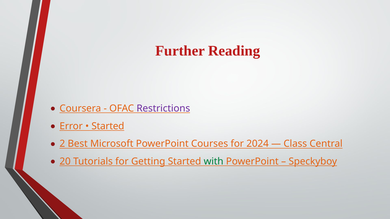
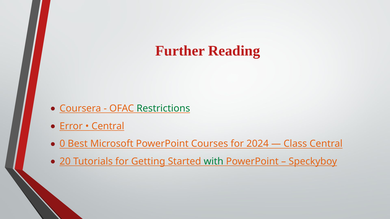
Restrictions colour: purple -> green (163, 109)
Started: Started -> Central (108, 126)
2: 2 -> 0 (62, 144)
